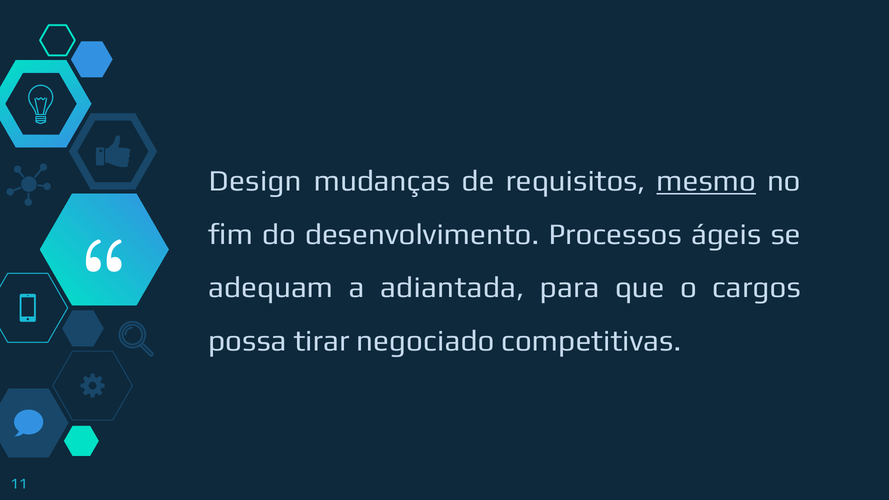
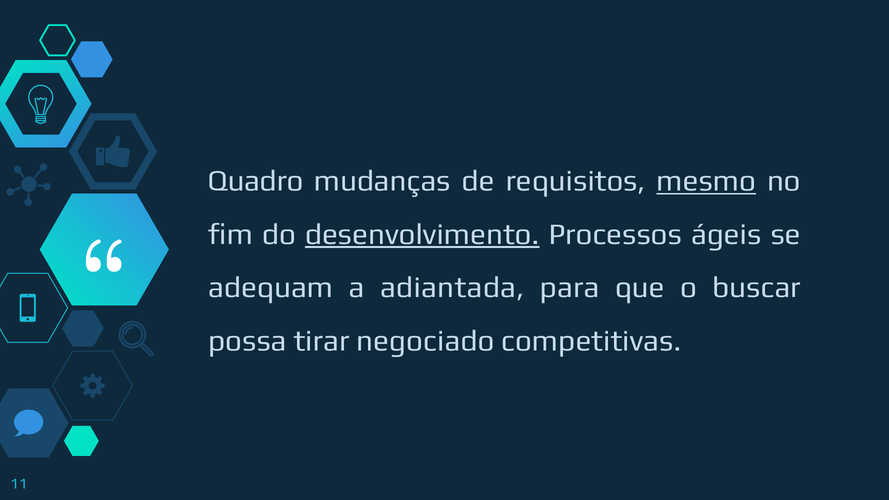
Design: Design -> Quadro (256, 181)
desenvolvimento underline: none -> present (422, 234)
cargos: cargos -> buscar (757, 288)
